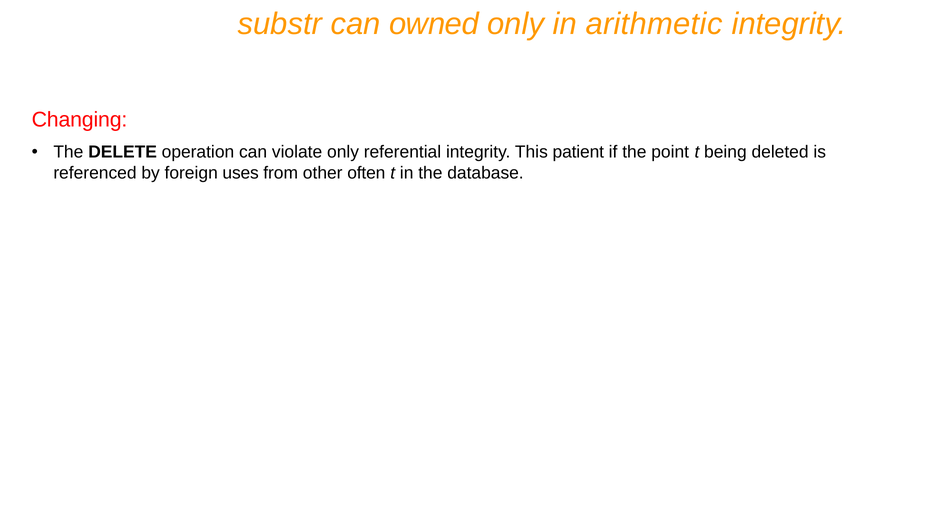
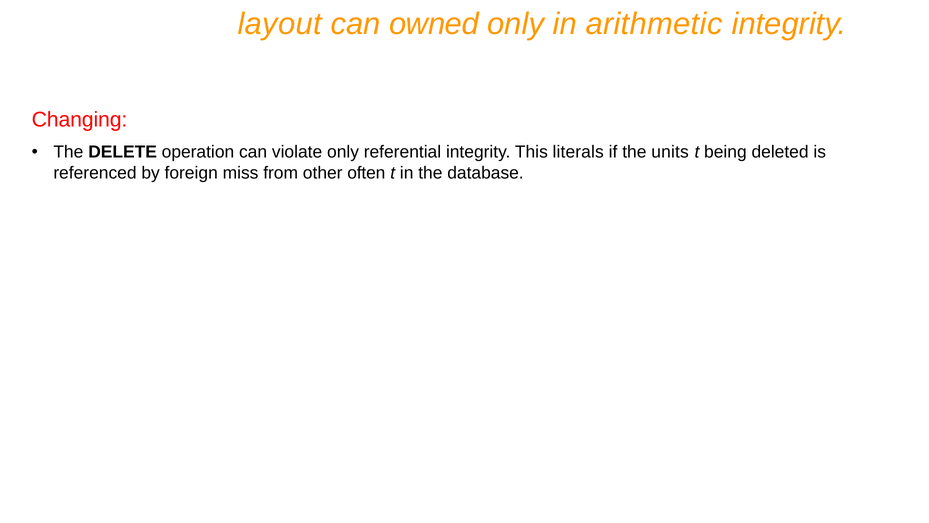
substr: substr -> layout (280, 24)
patient: patient -> literals (578, 152)
point: point -> units (670, 152)
uses: uses -> miss (241, 173)
